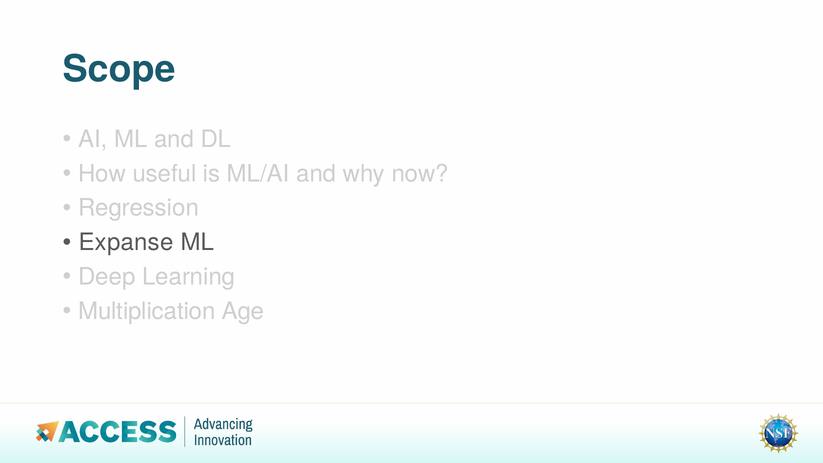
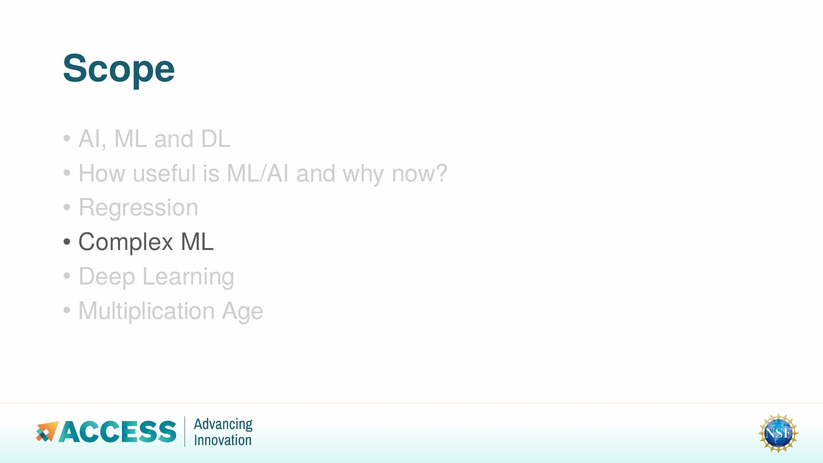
Expanse: Expanse -> Complex (126, 242)
